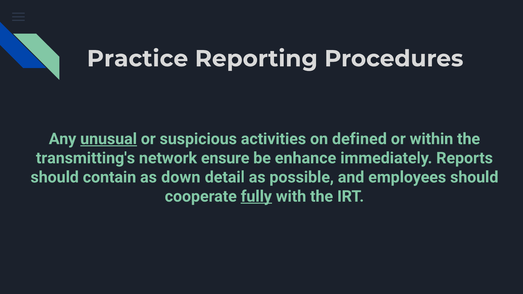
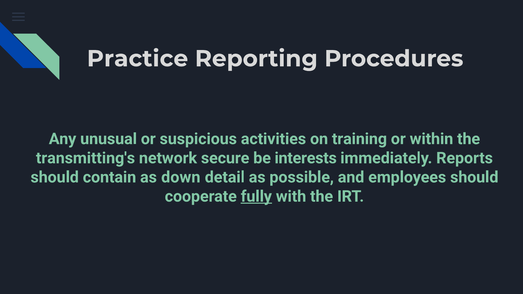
unusual underline: present -> none (109, 139)
defined: defined -> training (359, 139)
ensure: ensure -> secure (225, 158)
enhance: enhance -> interests (306, 158)
